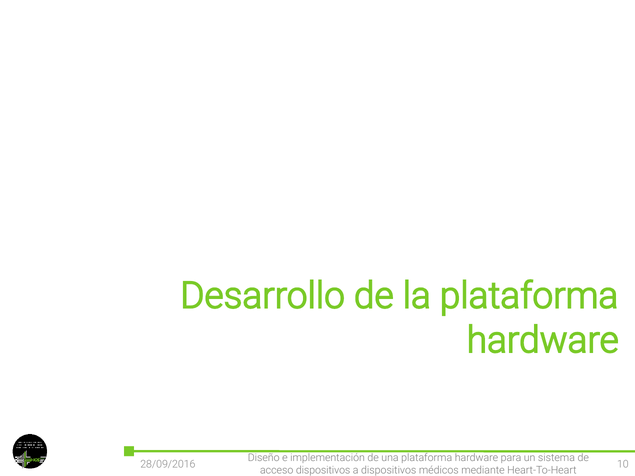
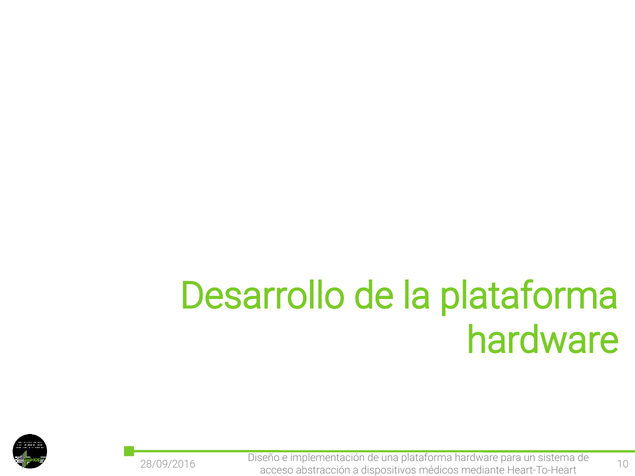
acceso dispositivos: dispositivos -> abstracción (323, 471)
